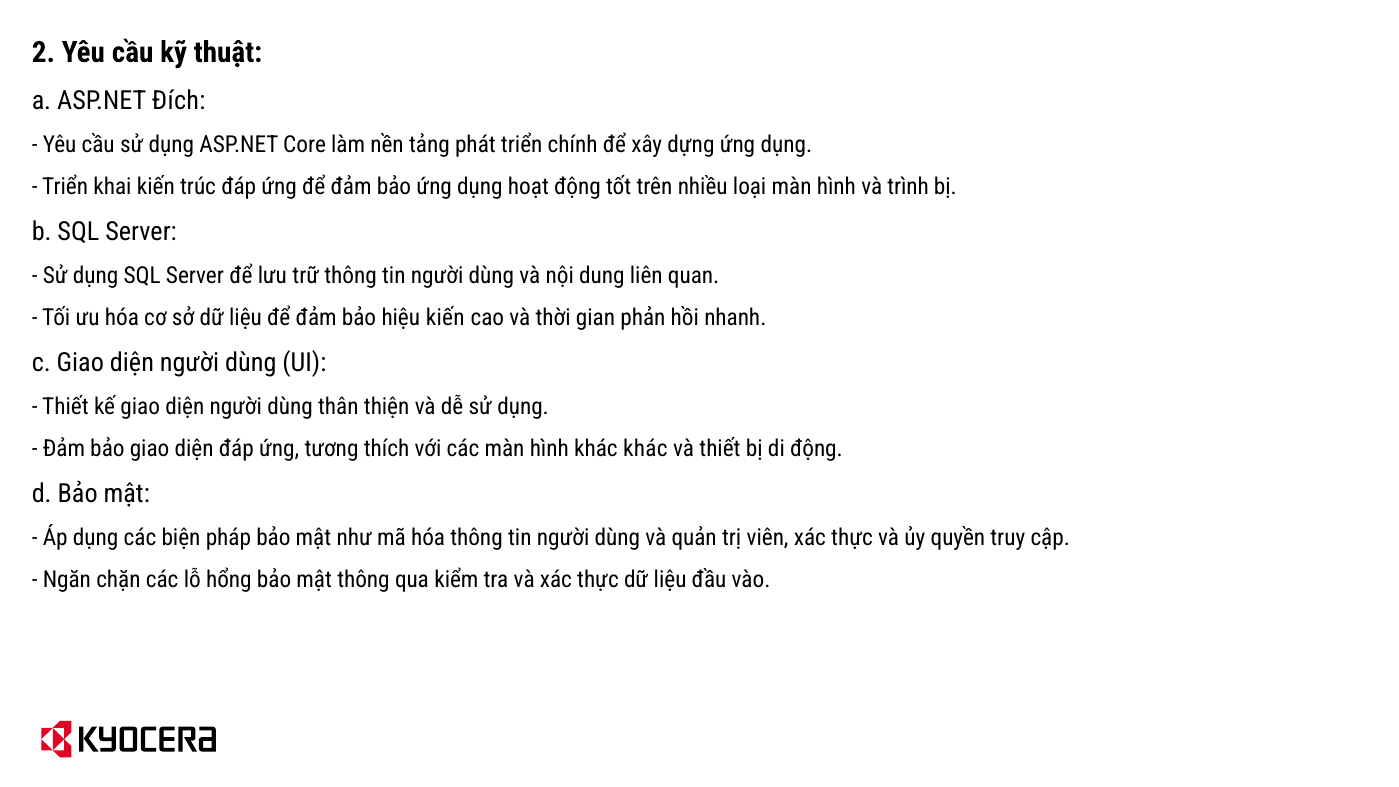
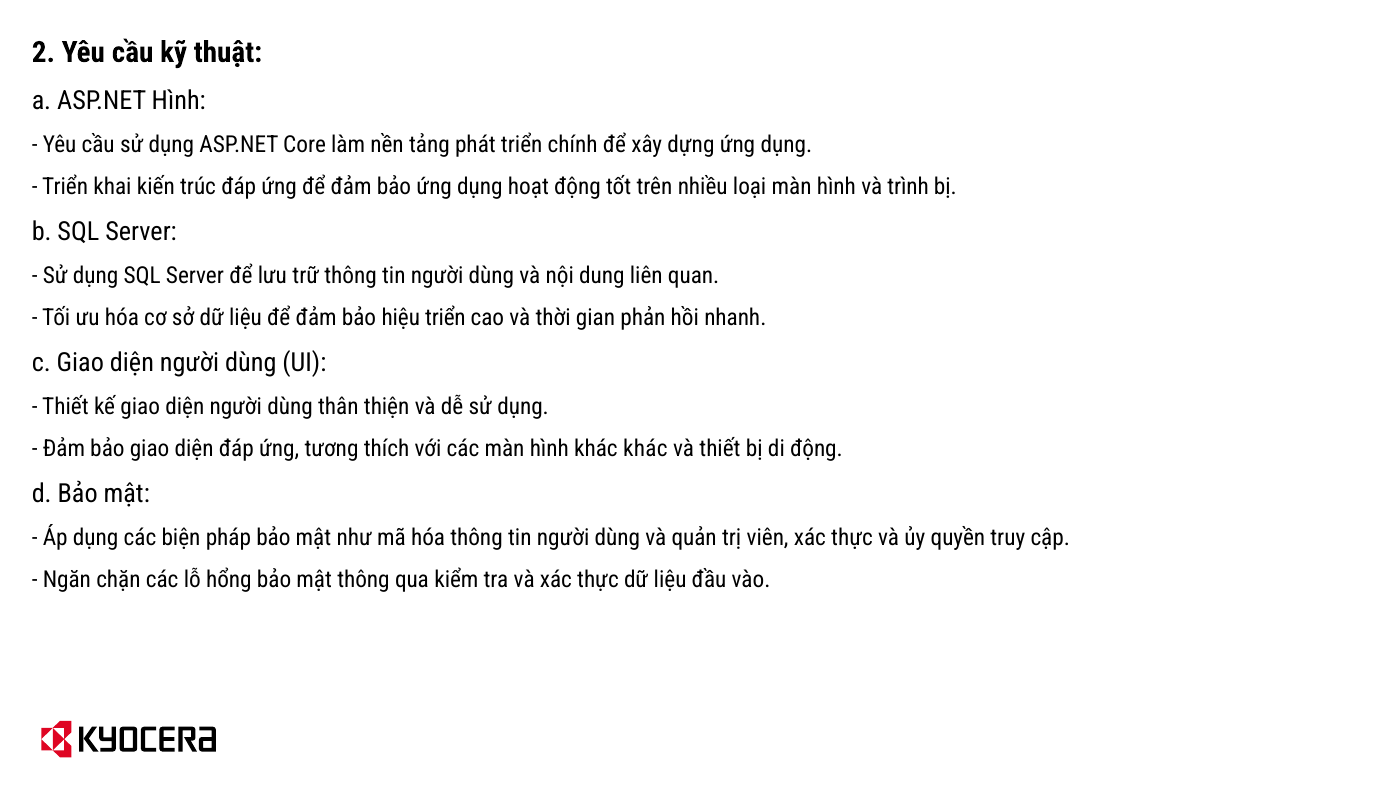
ASP.NET Đích: Đích -> Hình (179, 101)
hiệu kiến: kiến -> triển (445, 318)
